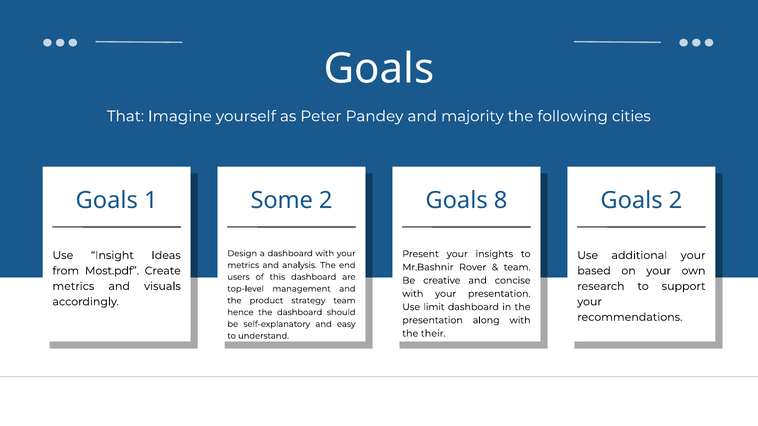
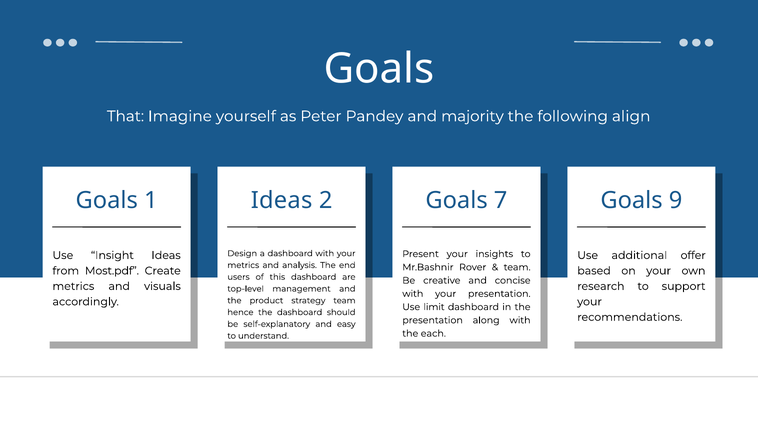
cities: cities -> align (631, 116)
1 Some: Some -> Ideas (282, 201)
8: 8 -> 7 (501, 201)
Goals 2: 2 -> 9 (676, 201)
additional your: your -> offer (693, 256)
their: their -> each (433, 334)
